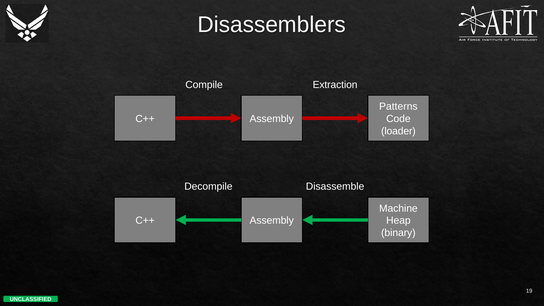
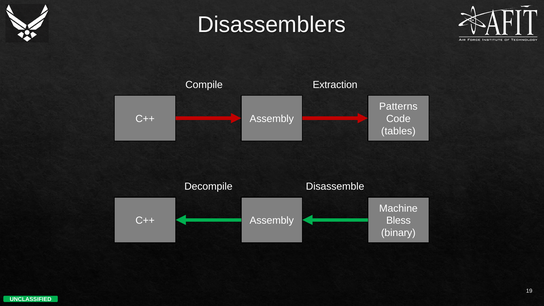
loader: loader -> tables (398, 131)
Heap: Heap -> Bless (398, 221)
